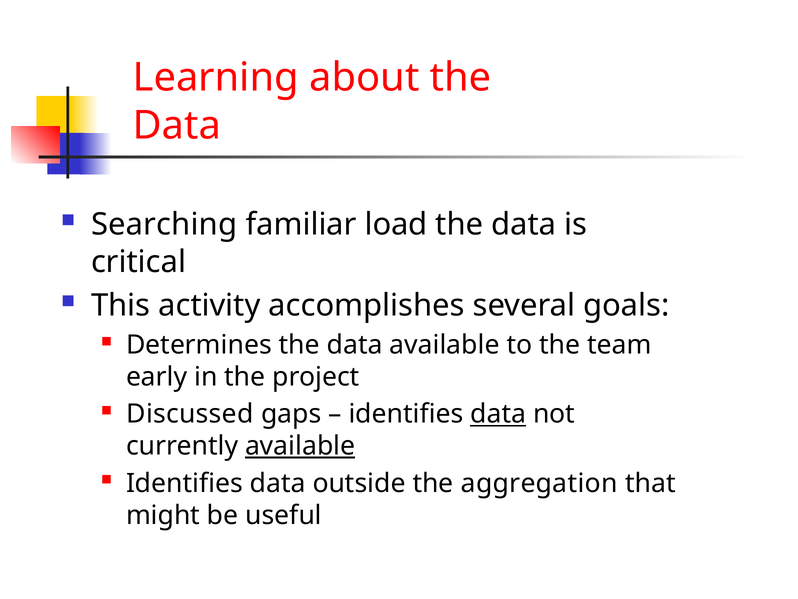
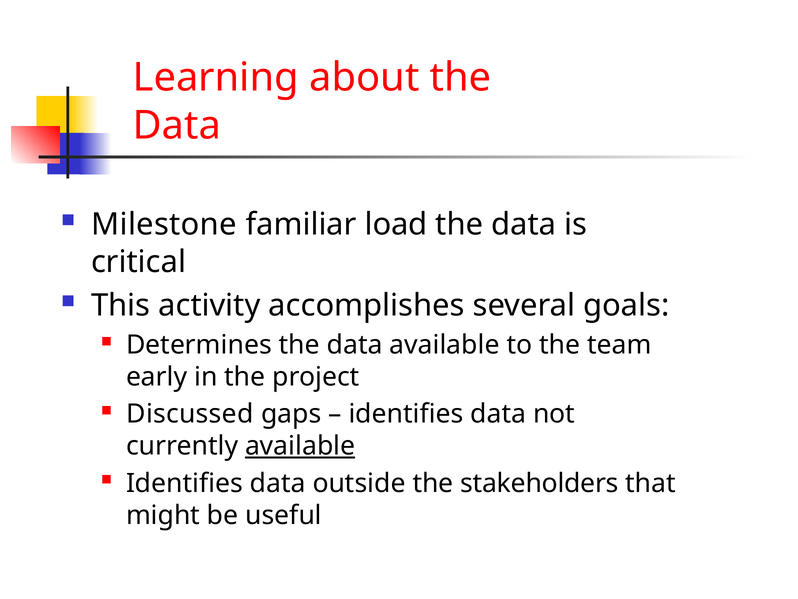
Searching: Searching -> Milestone (164, 224)
data underline: present -> none (498, 414)
aggregation: aggregation -> stakeholders (539, 483)
